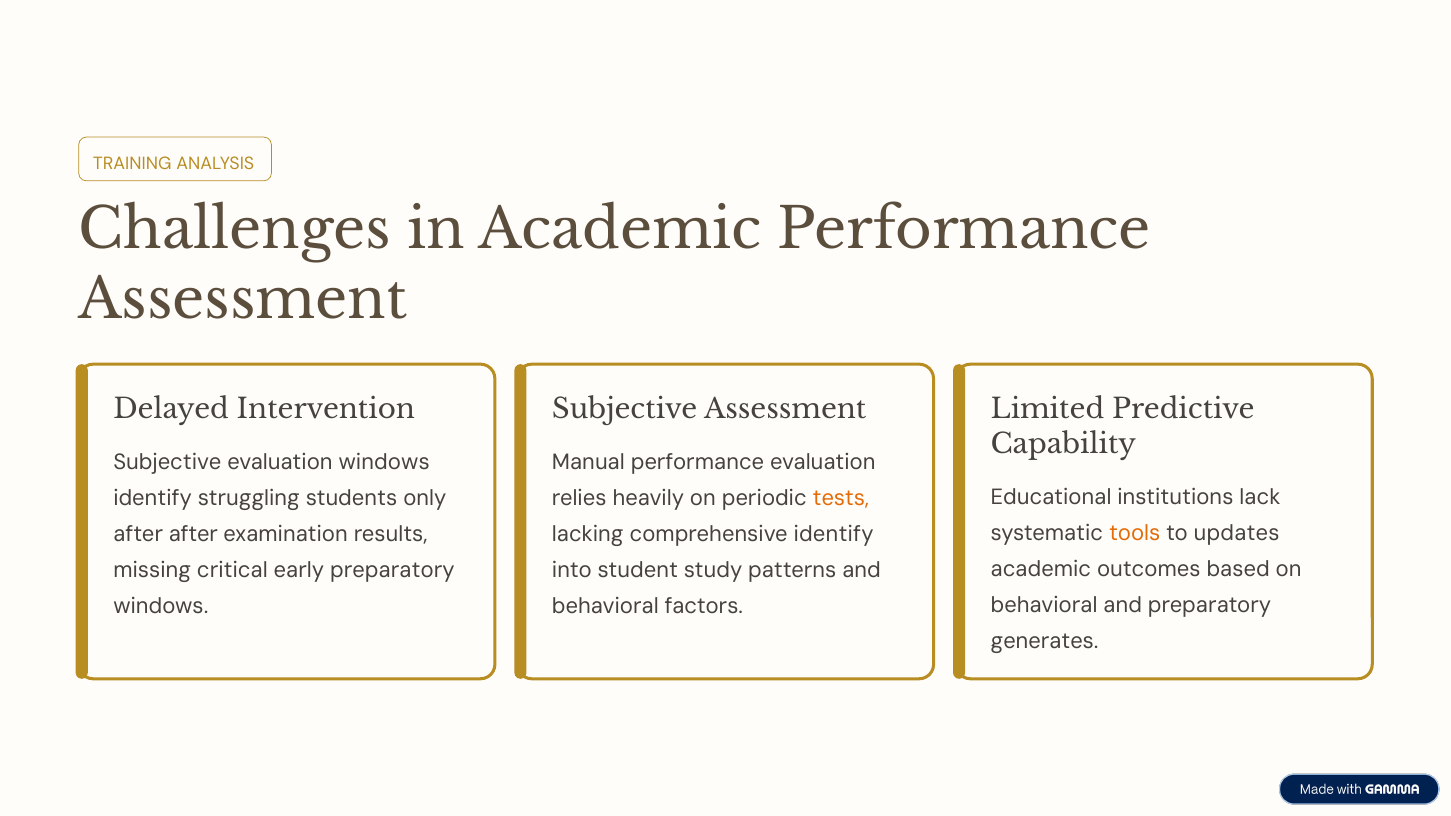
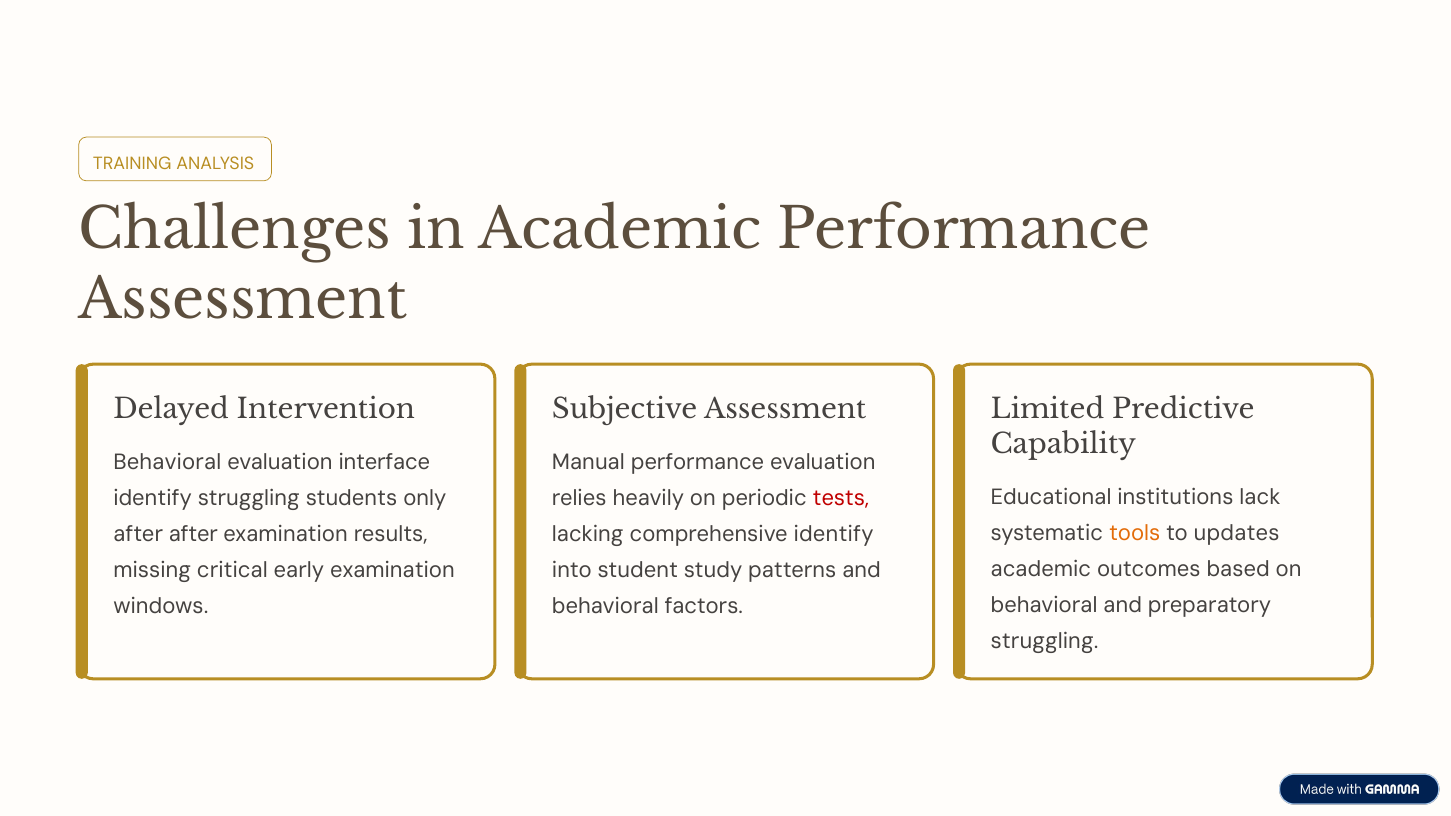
Subjective: Subjective -> Behavioral (167, 463)
evaluation windows: windows -> interface (384, 463)
tests colour: orange -> red (841, 498)
early preparatory: preparatory -> examination (392, 570)
generates: generates -> struggling (1045, 641)
